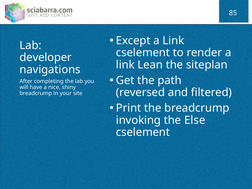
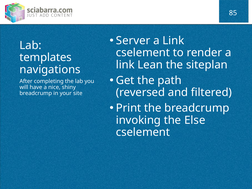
Except: Except -> Server (133, 41)
developer: developer -> templates (46, 57)
